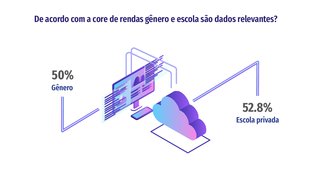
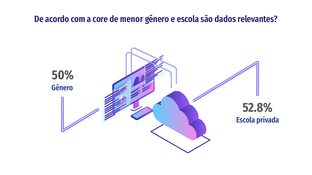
rendas: rendas -> menor (132, 19)
